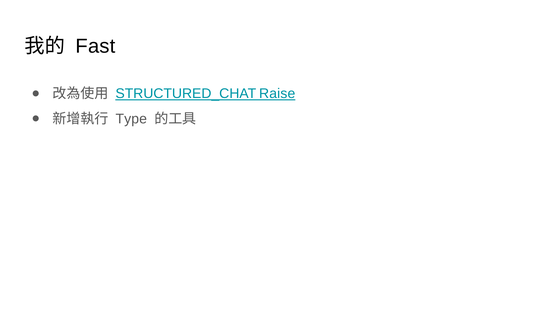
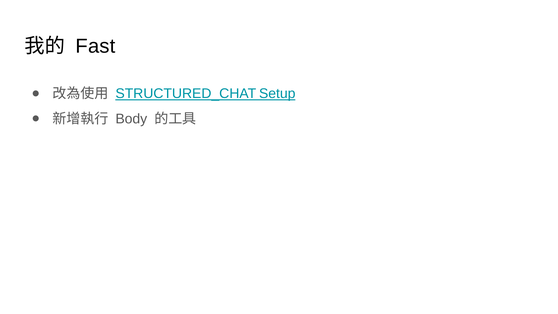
Raise: Raise -> Setup (277, 94)
Type: Type -> Body (131, 119)
